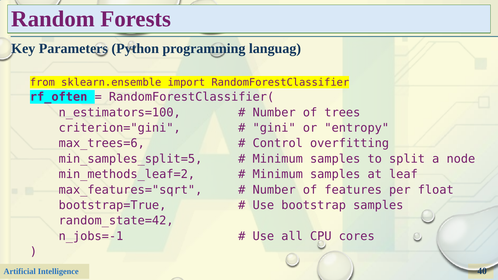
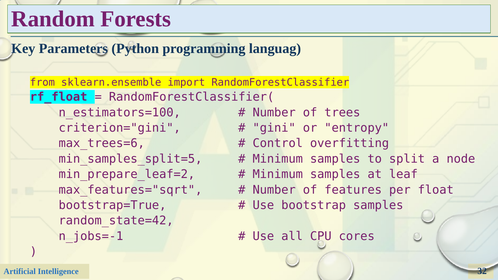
rf_often: rf_often -> rf_float (59, 97)
min_methods_leaf=2: min_methods_leaf=2 -> min_prepare_leaf=2 (127, 174)
40: 40 -> 32 (482, 271)
